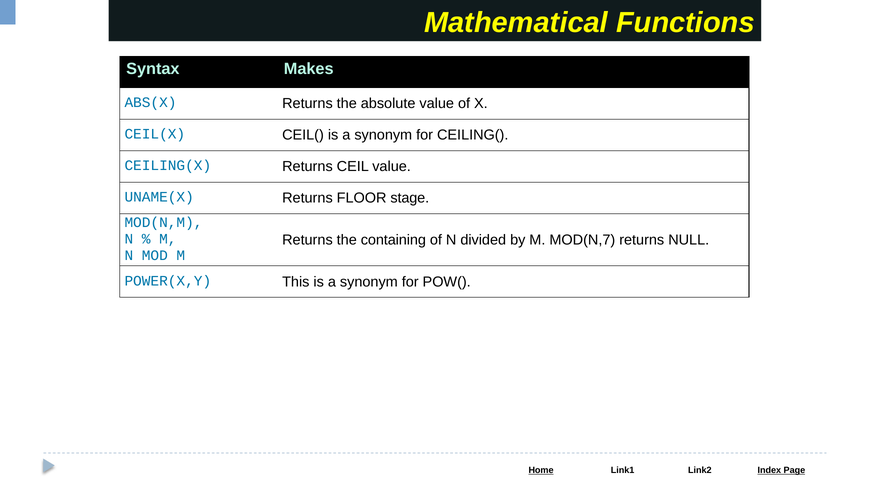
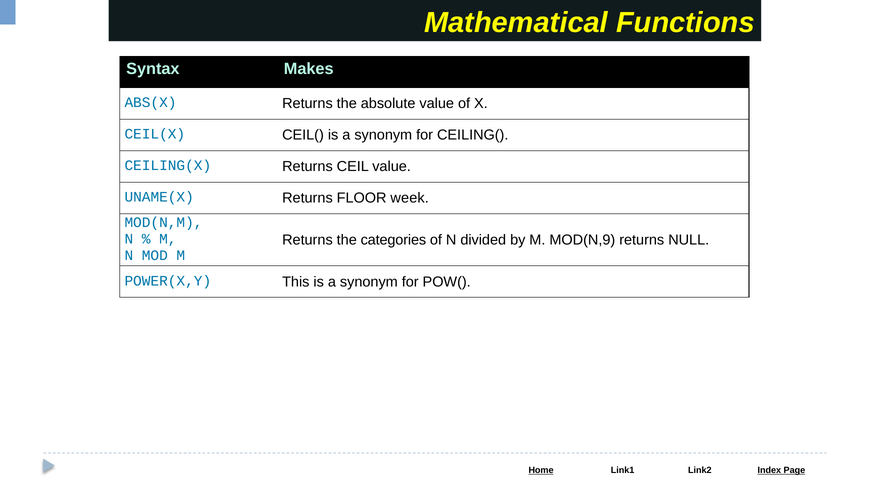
stage: stage -> week (410, 198)
containing: containing -> categories (393, 240)
MOD(N,7: MOD(N,7 -> MOD(N,9 (582, 240)
